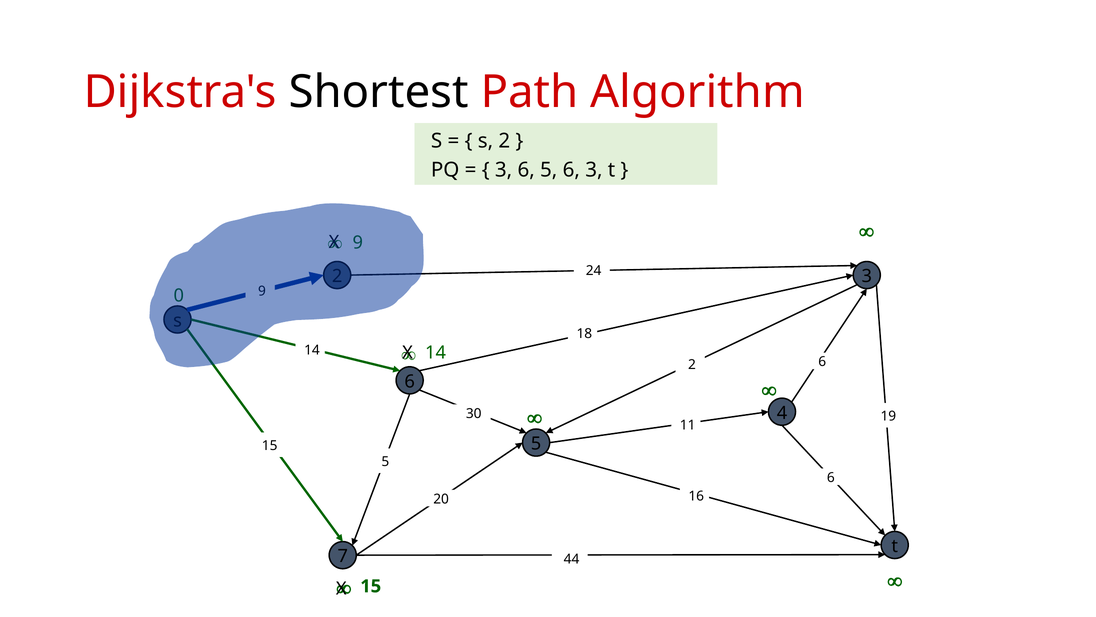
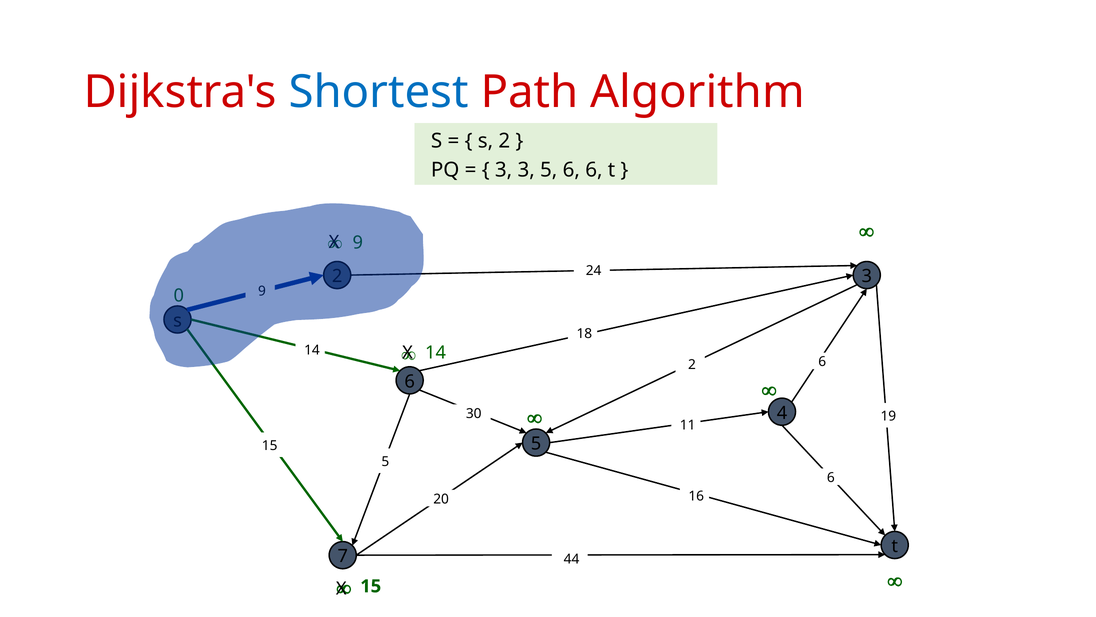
Shortest colour: black -> blue (379, 92)
3 6: 6 -> 3 (526, 170)
6 3: 3 -> 6 (594, 170)
